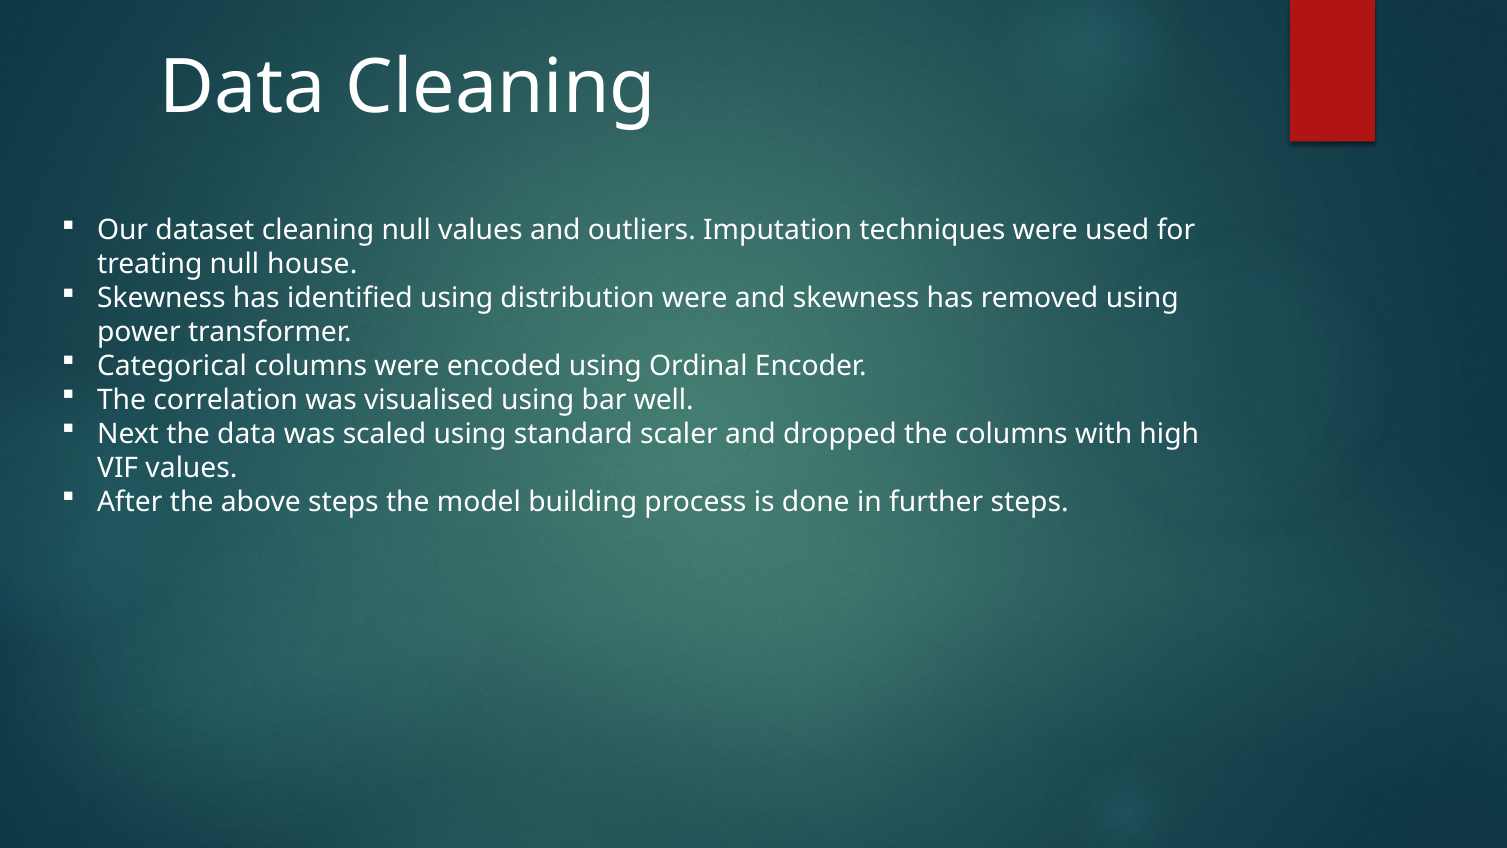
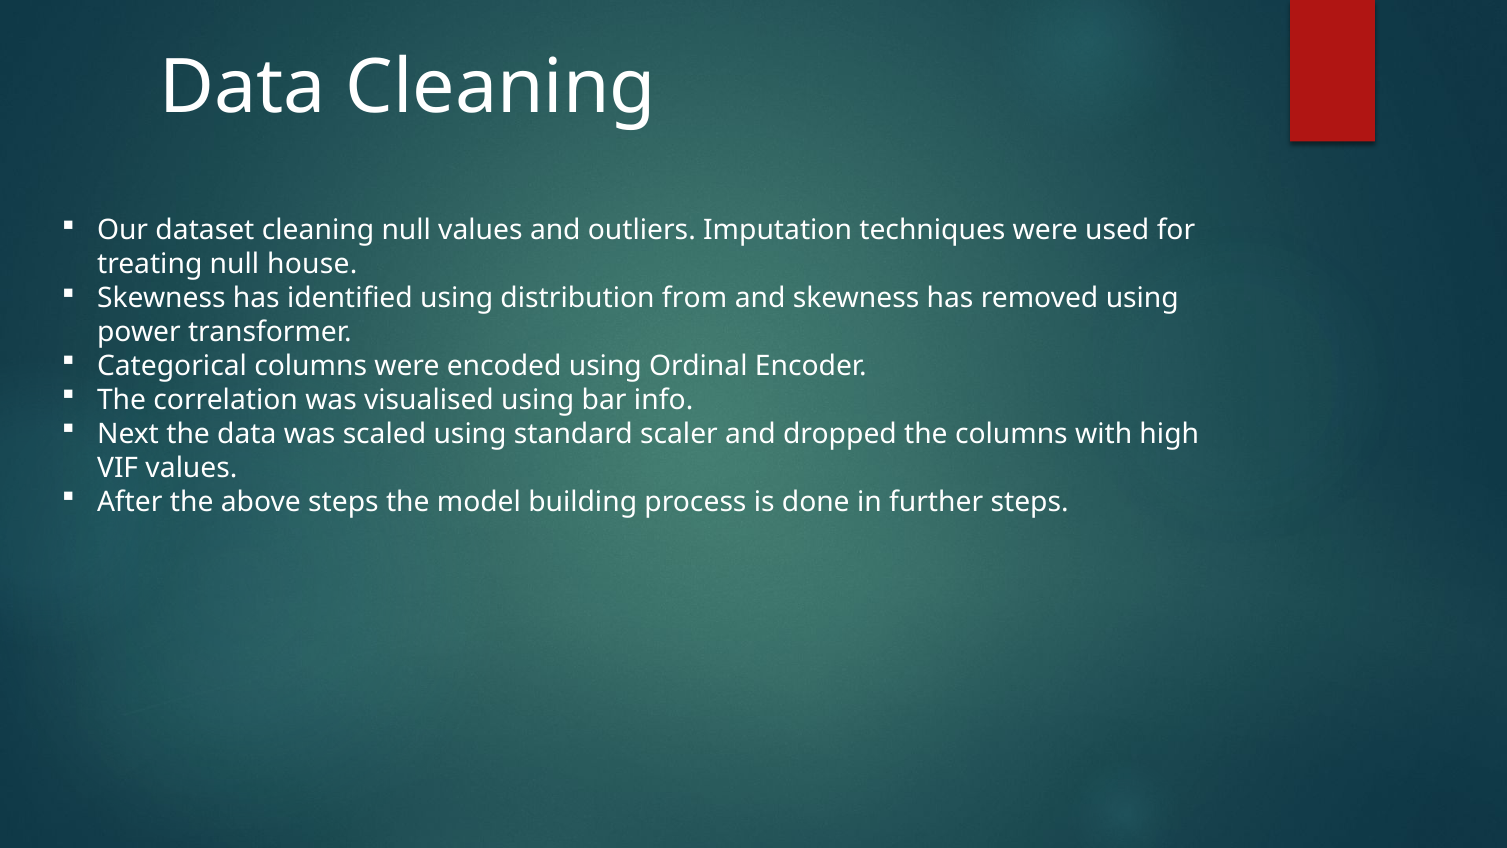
distribution were: were -> from (695, 298)
well: well -> info (664, 400)
